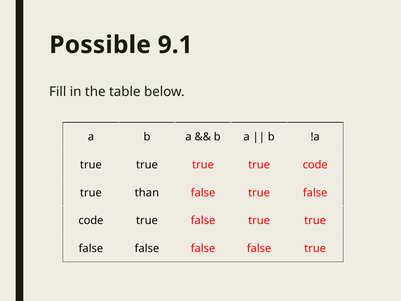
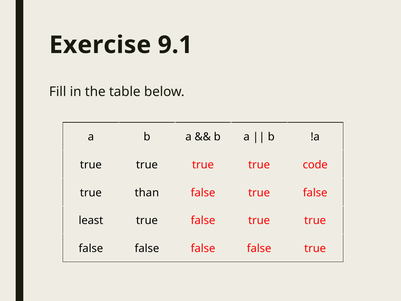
Possible: Possible -> Exercise (100, 45)
code: code -> least (91, 220)
